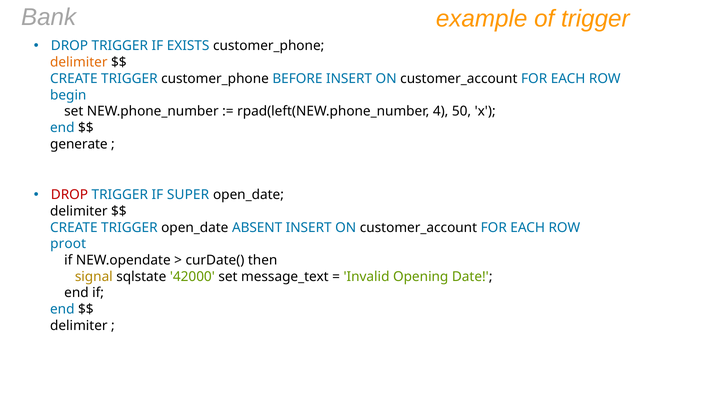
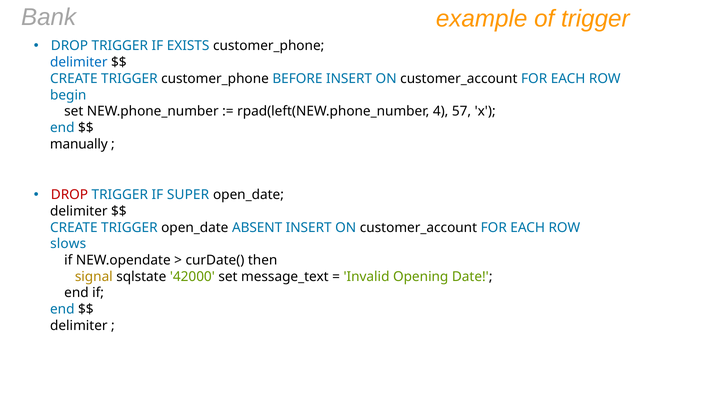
delimiter colour: orange -> blue (79, 62)
50: 50 -> 57 (462, 111)
generate: generate -> manually (79, 144)
proot: proot -> slows (68, 244)
